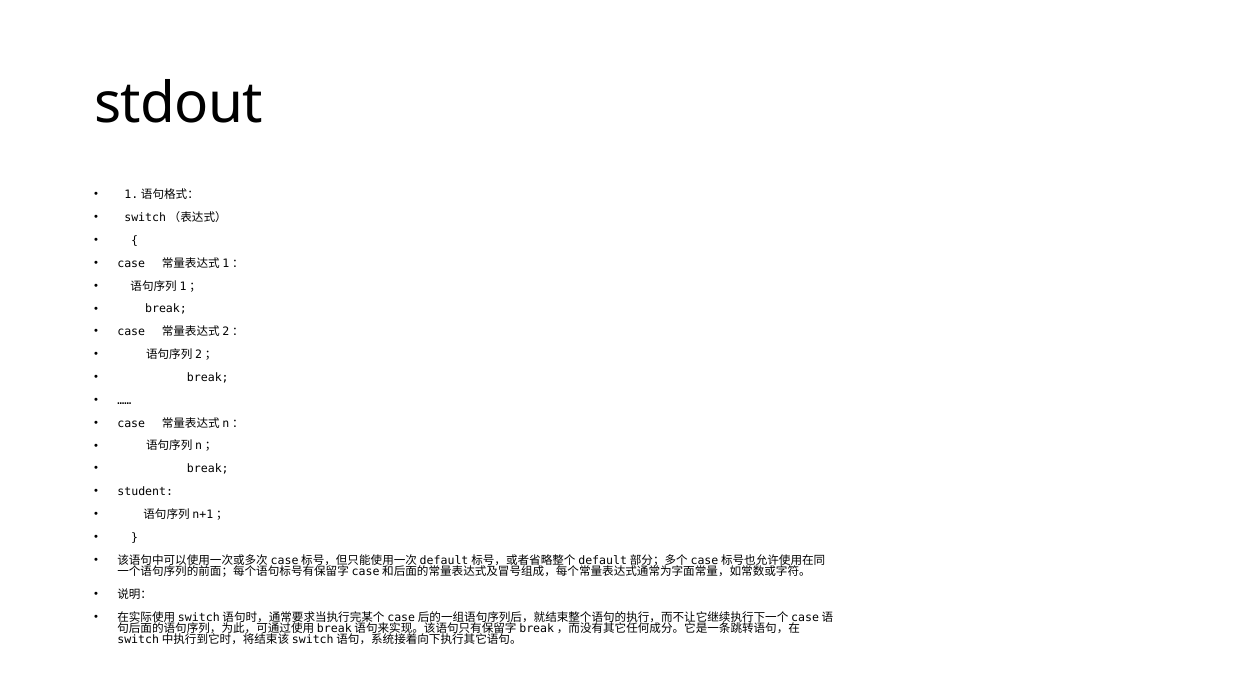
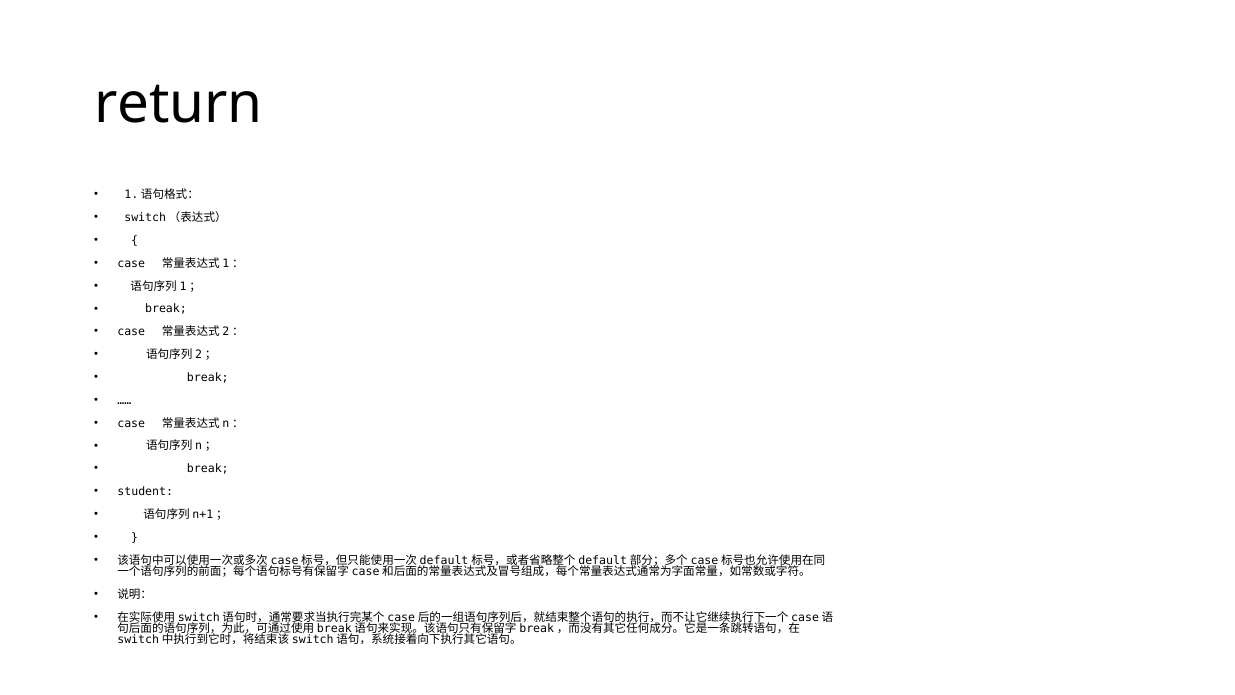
stdout: stdout -> return (179, 104)
